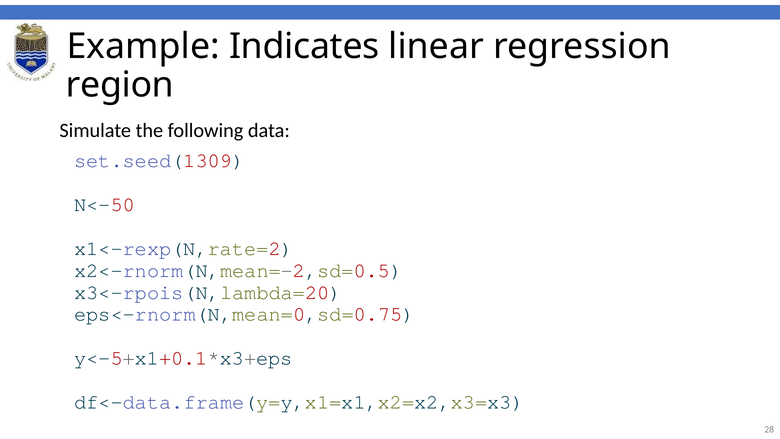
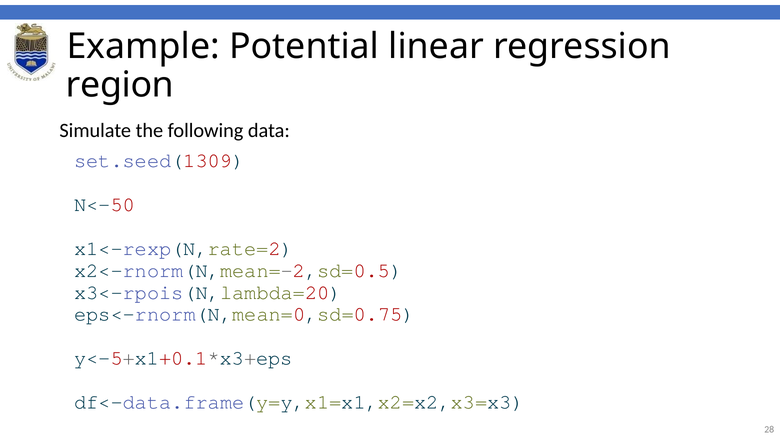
Indicates: Indicates -> Potential (304, 46)
